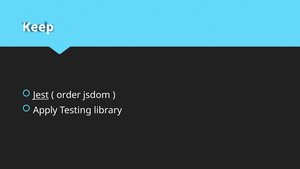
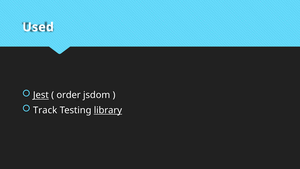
Keep: Keep -> Used (38, 27)
Apply: Apply -> Track (45, 110)
library underline: none -> present (108, 110)
